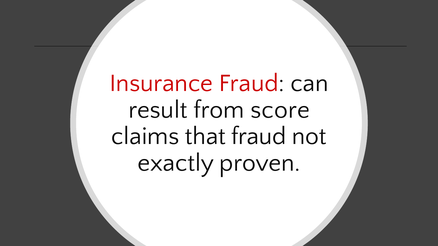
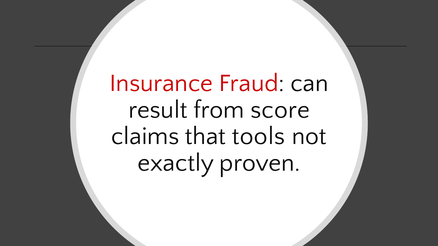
that fraud: fraud -> tools (258, 136)
